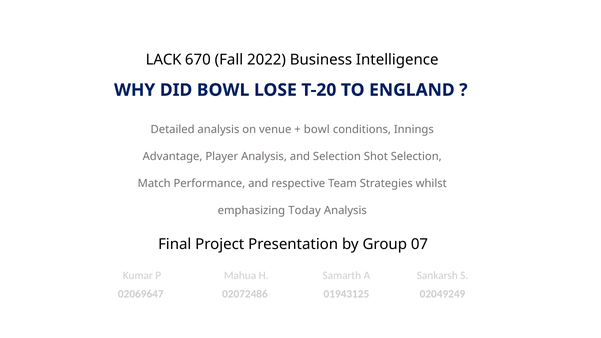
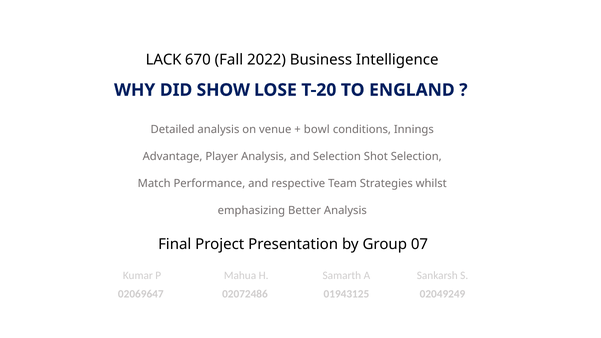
DID BOWL: BOWL -> SHOW (223, 90)
Today: Today -> Better (305, 211)
